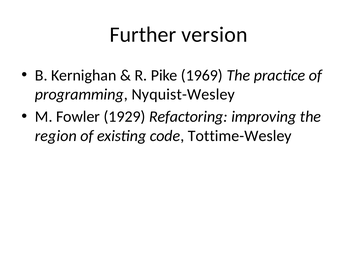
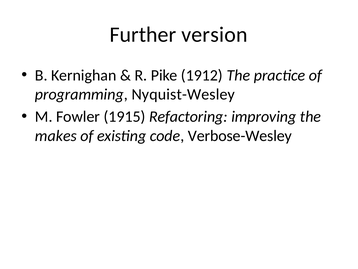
1969: 1969 -> 1912 (202, 75)
1929: 1929 -> 1915 (125, 116)
region: region -> makes (56, 136)
Tottime-Wesley: Tottime-Wesley -> Verbose-Wesley (240, 136)
